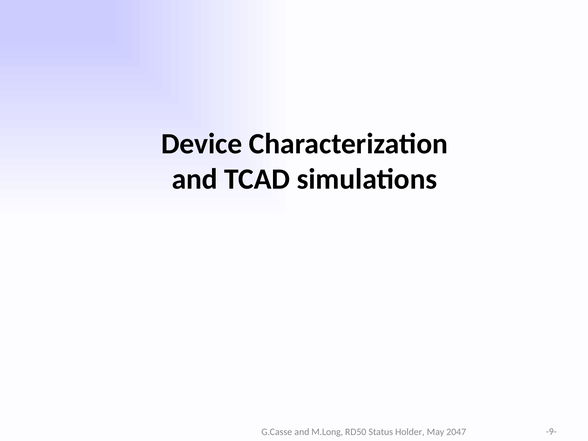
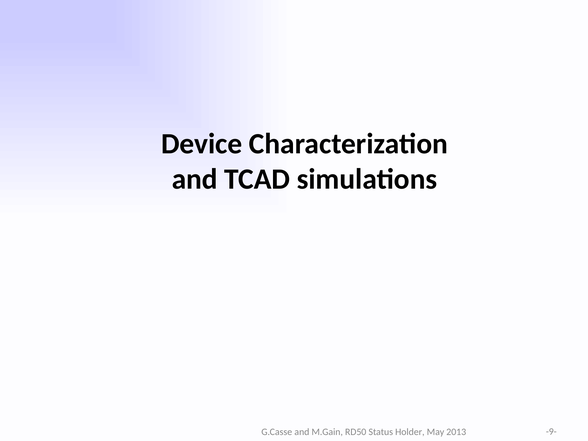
M.Long: M.Long -> M.Gain (327, 432)
2047: 2047 -> 2013 (456, 432)
